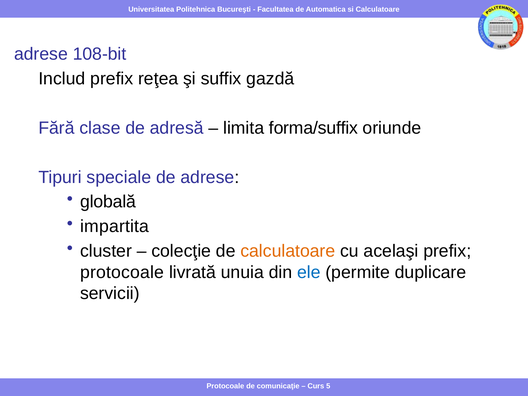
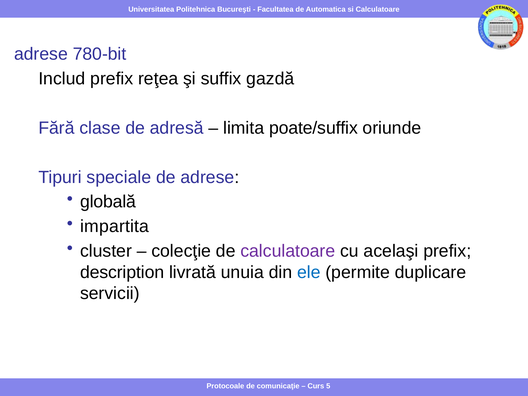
108-bit: 108-bit -> 780-bit (100, 54)
forma/suffix: forma/suffix -> poate/suffix (313, 128)
calculatoare colour: orange -> purple (288, 251)
protocoale: protocoale -> description (122, 272)
